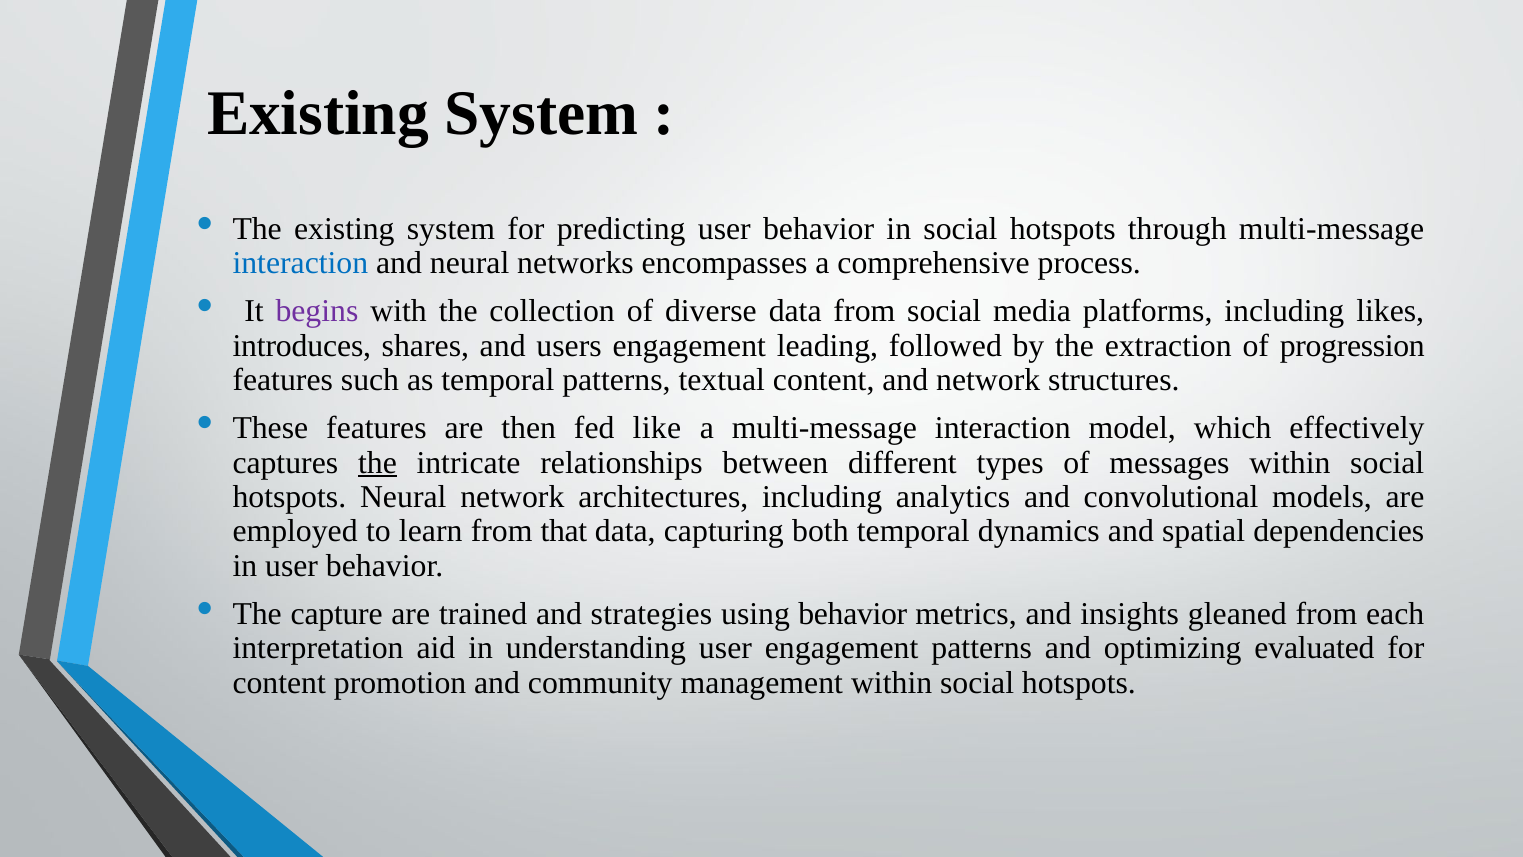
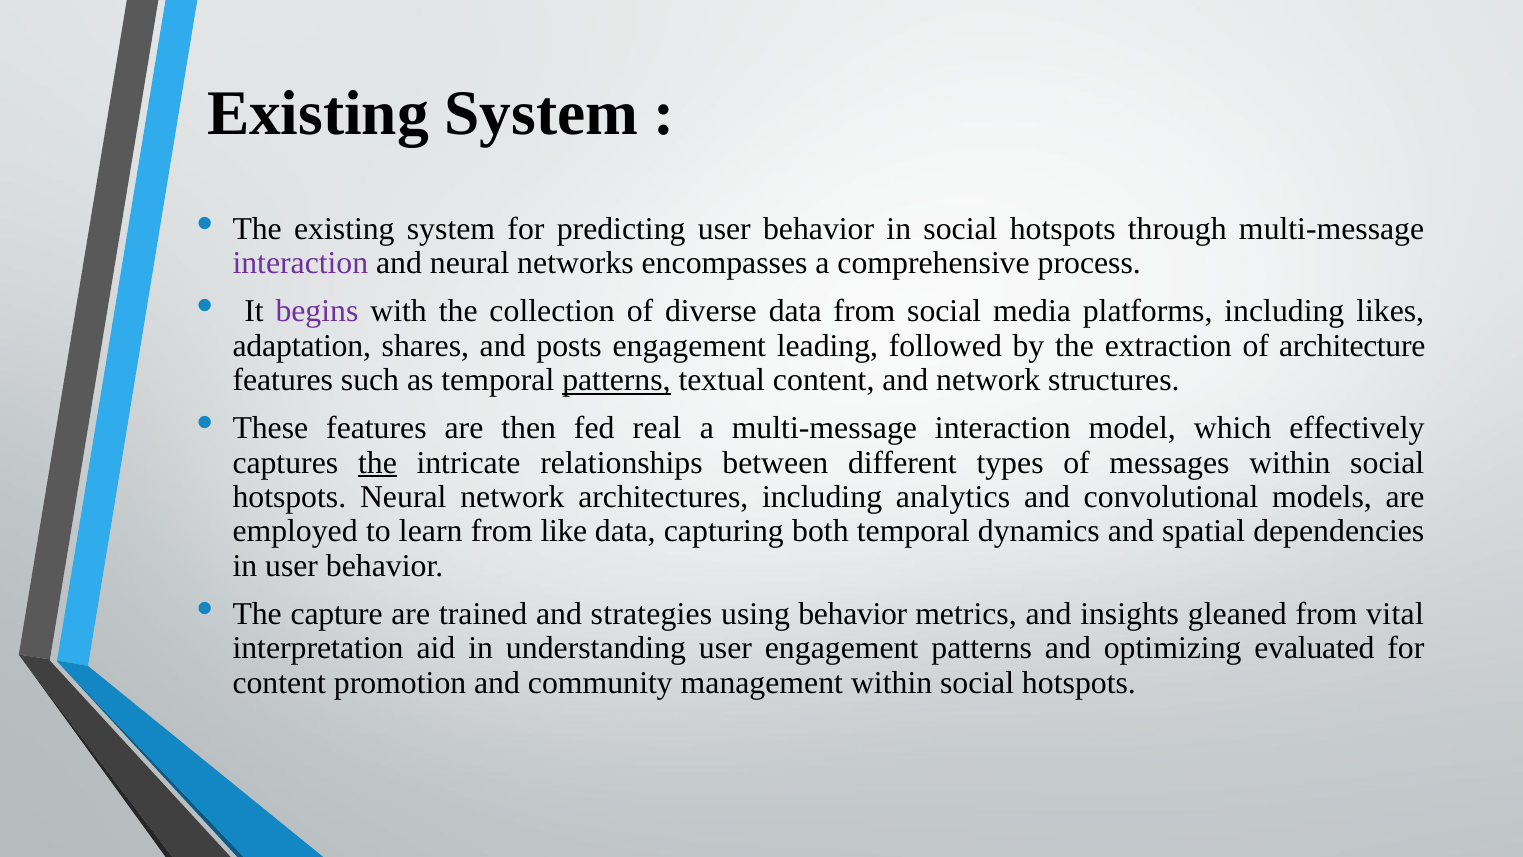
interaction colour: blue -> purple (300, 263)
introduces: introduces -> adaptation (302, 346)
users: users -> posts (569, 346)
progression: progression -> architecture (1352, 346)
patterns underline: none -> present (616, 380)
like: like -> real (657, 428)
that: that -> like (564, 531)
each: each -> vital (1395, 614)
